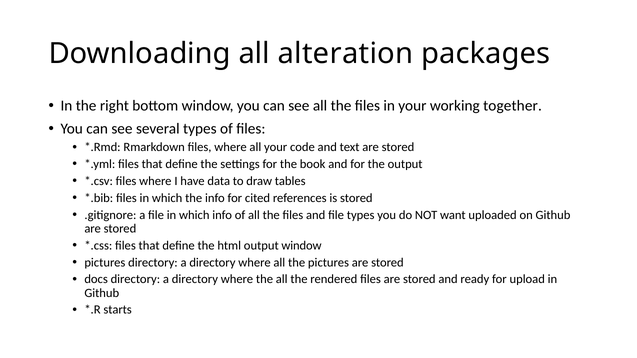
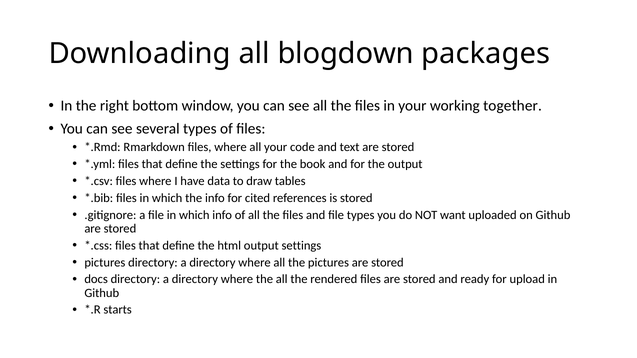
alteration: alteration -> blogdown (346, 54)
output window: window -> settings (301, 246)
